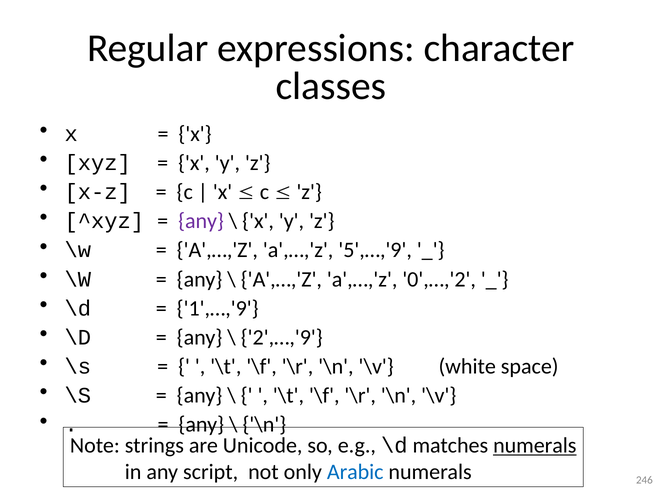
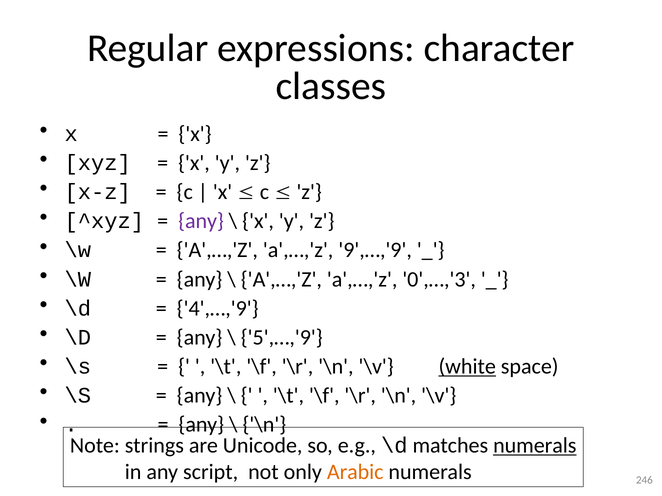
5',…,'9: 5',…,'9 -> 9',…,'9 (375, 250)
0',…,'2: 0',…,'2 -> 0',…,'3 (439, 280)
1',…,'9: 1',…,'9 -> 4',…,'9 (218, 309)
2',…,'9: 2',…,'9 -> 5',…,'9 (282, 338)
white underline: none -> present (467, 367)
Arabic colour: blue -> orange (355, 472)
